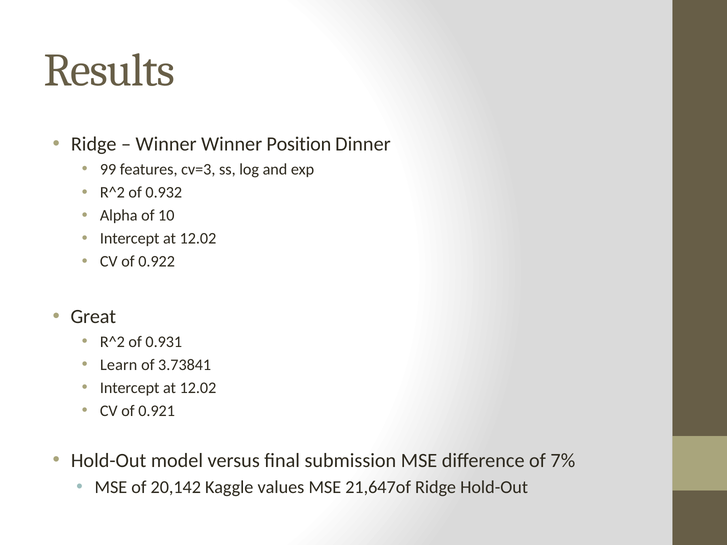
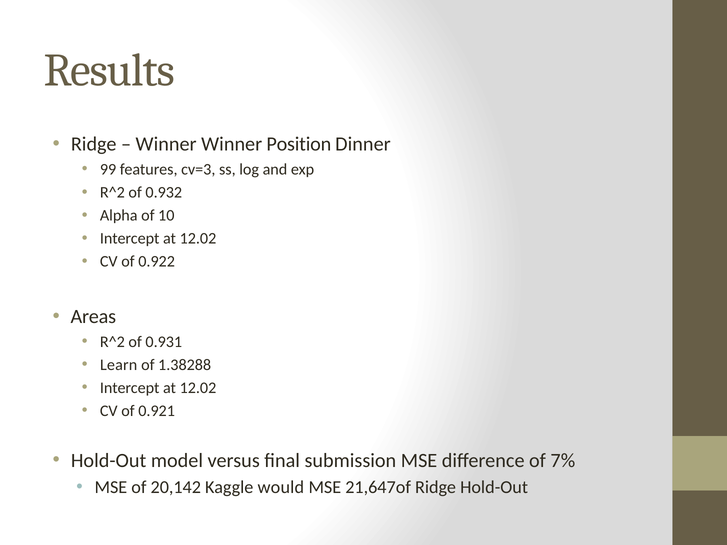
Great: Great -> Areas (93, 317)
3.73841: 3.73841 -> 1.38288 (185, 365)
values: values -> would (281, 487)
